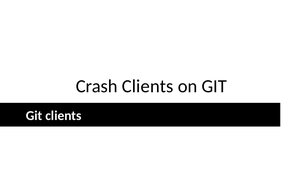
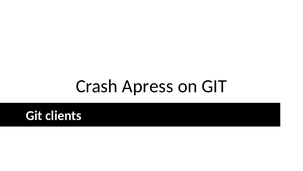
Crash Clients: Clients -> Apress (148, 86)
